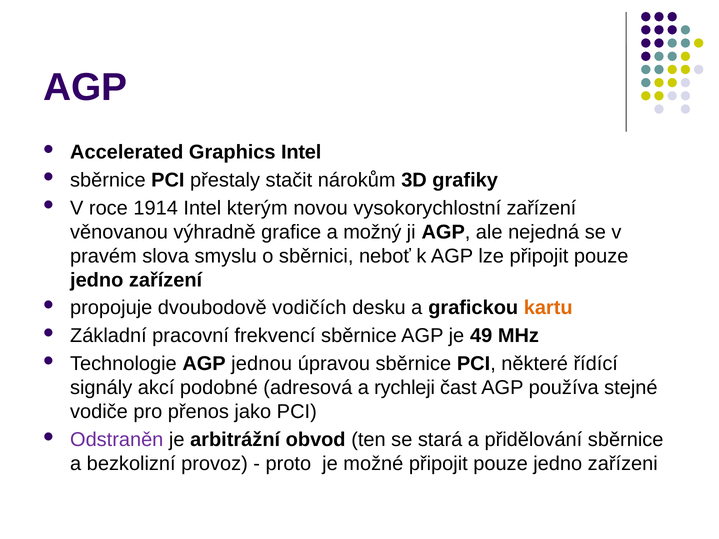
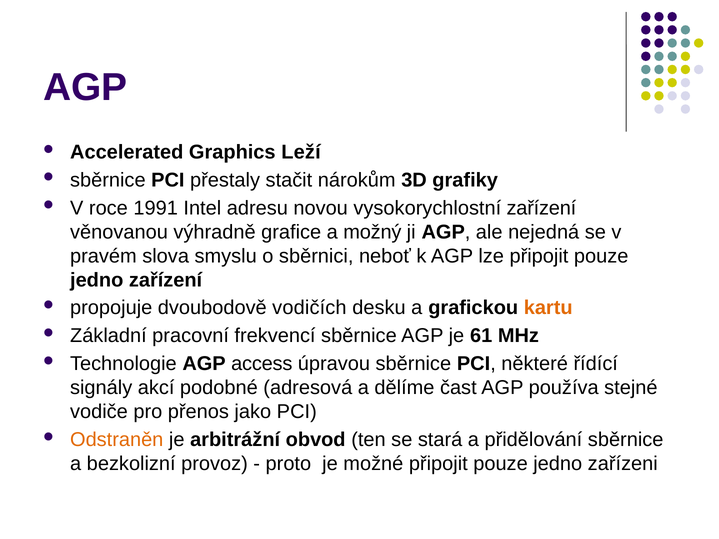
Graphics Intel: Intel -> Leží (301, 152)
1914: 1914 -> 1991 (156, 208)
kterým: kterým -> adresu (257, 208)
49: 49 -> 61 (481, 336)
jednou: jednou -> access (262, 364)
rychleji: rychleji -> dělíme (404, 388)
Odstraněn colour: purple -> orange (117, 440)
